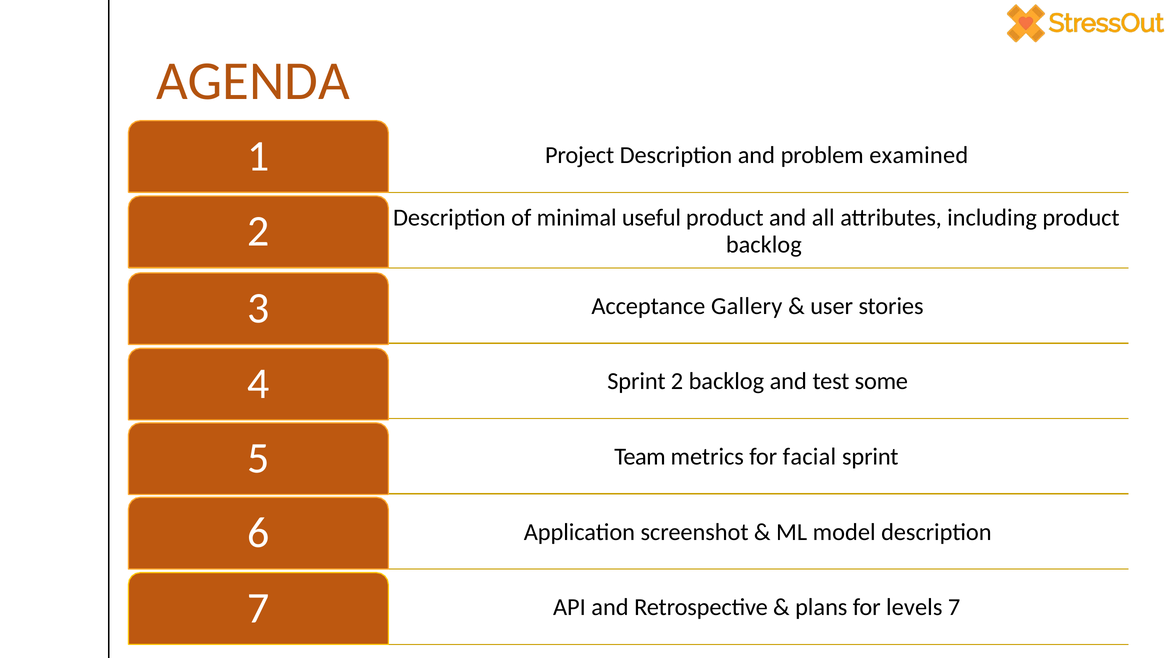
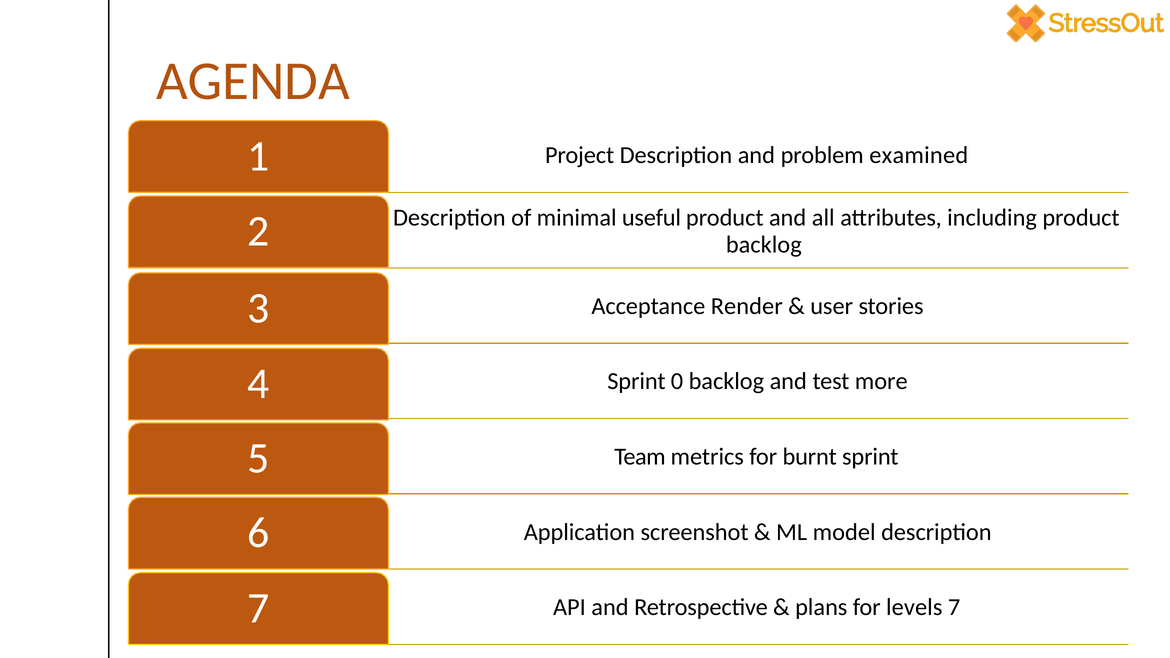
Gallery: Gallery -> Render (747, 306)
Sprint 2: 2 -> 0 (677, 381)
some: some -> more (881, 381)
facial: facial -> burnt (810, 457)
